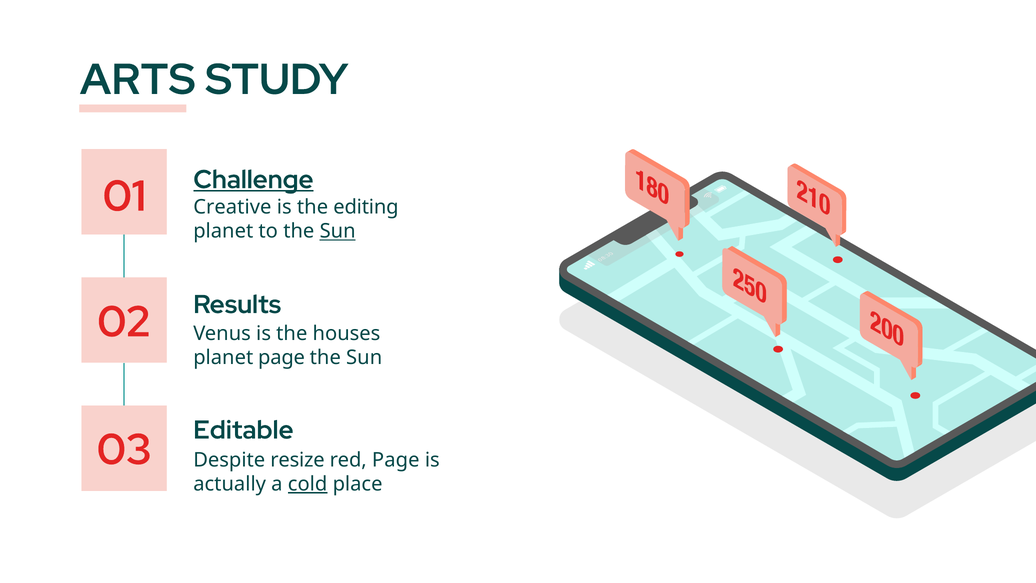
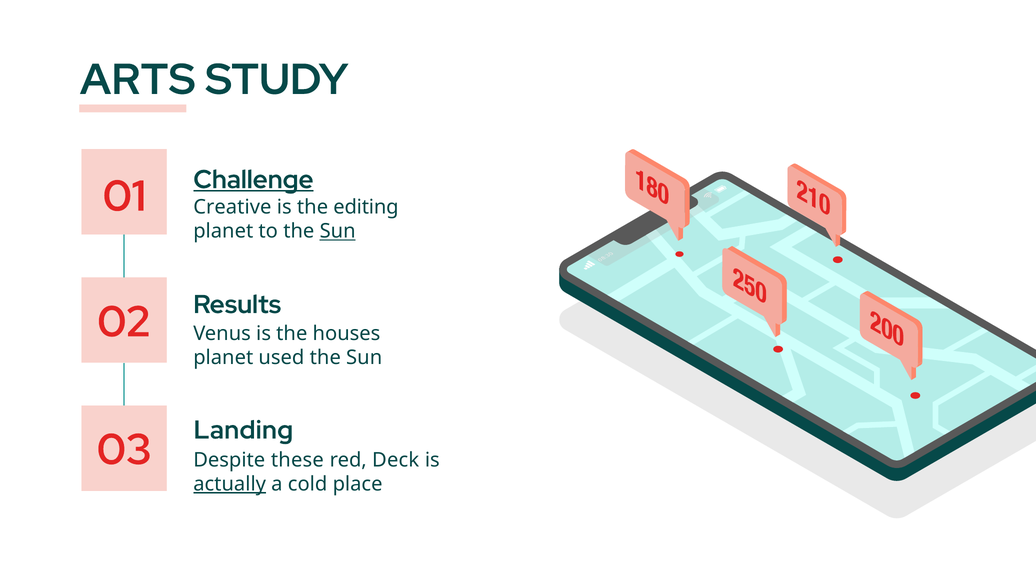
planet page: page -> used (281, 358)
Editable: Editable -> Landing (243, 430)
resize: resize -> these (297, 460)
red Page: Page -> Deck (396, 460)
actually underline: none -> present (230, 484)
cold underline: present -> none (308, 484)
